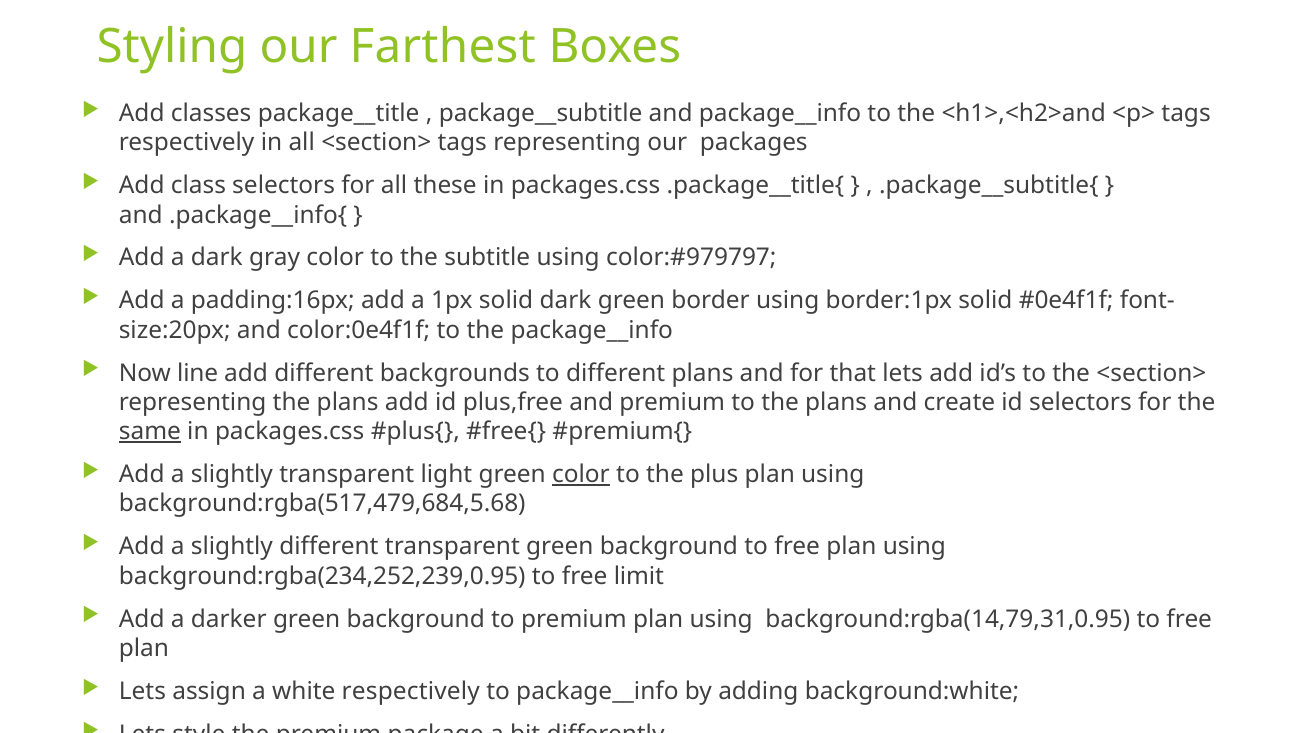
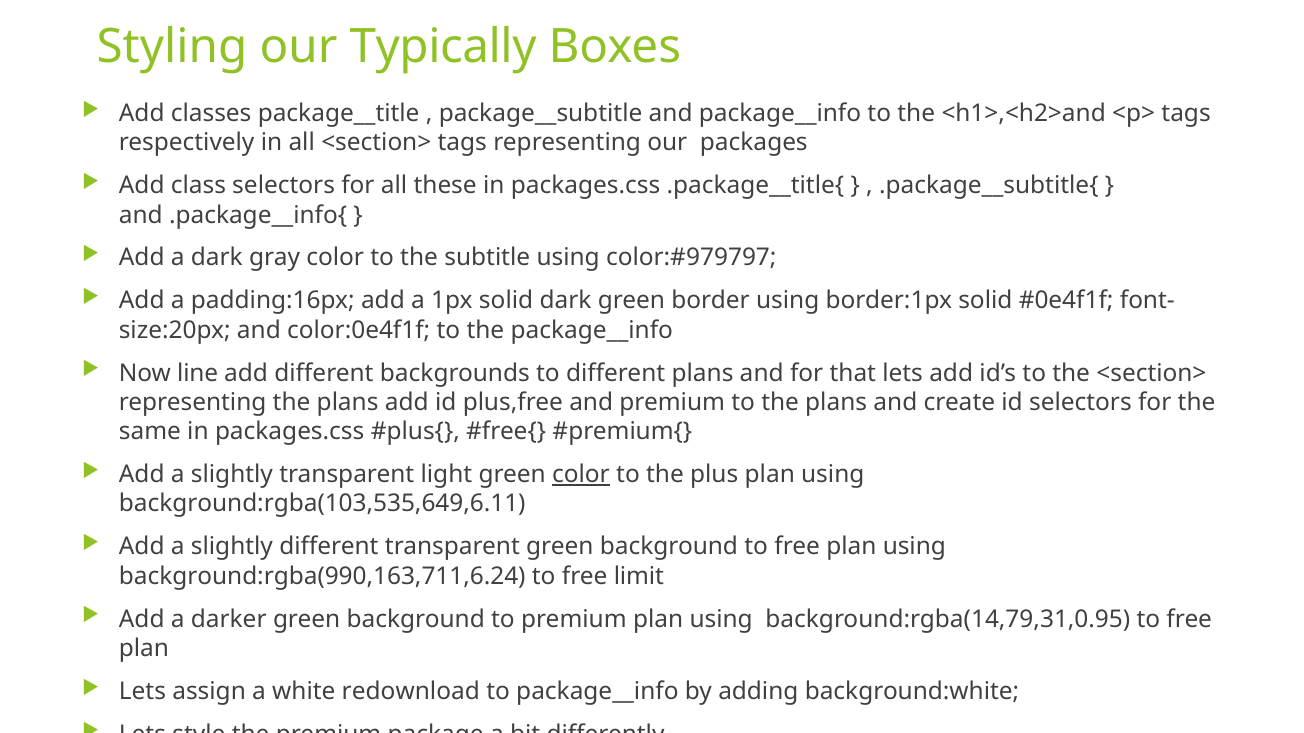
Farthest: Farthest -> Typically (443, 46)
same underline: present -> none (150, 432)
background:rgba(517,479,684,5.68: background:rgba(517,479,684,5.68 -> background:rgba(103,535,649,6.11 (322, 504)
background:rgba(234,252,239,0.95: background:rgba(234,252,239,0.95 -> background:rgba(990,163,711,6.24 (322, 576)
white respectively: respectively -> redownload (411, 692)
